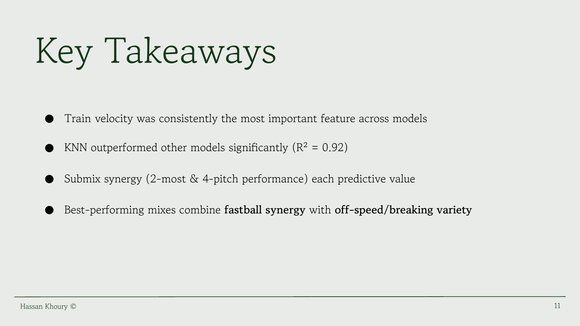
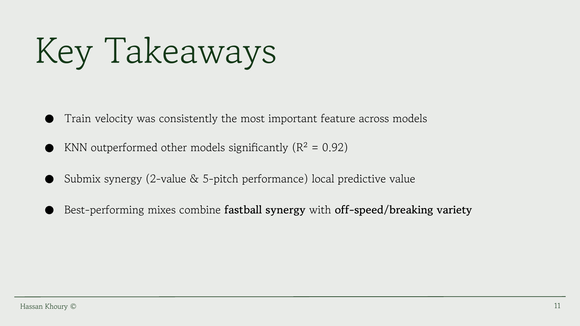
2-most: 2-most -> 2-value (166, 180)
4-pitch: 4-pitch -> 5-pitch (221, 180)
each: each -> local (323, 180)
